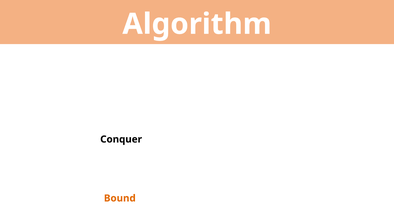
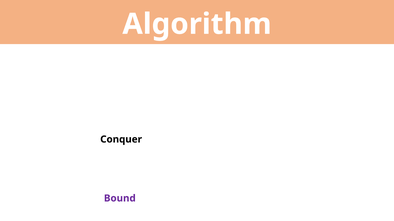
Bound colour: orange -> purple (120, 199)
